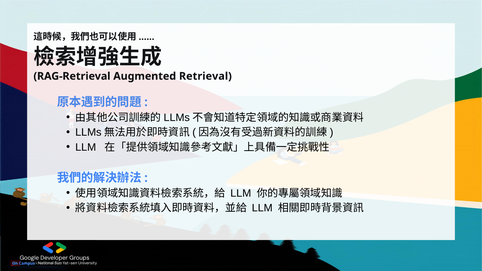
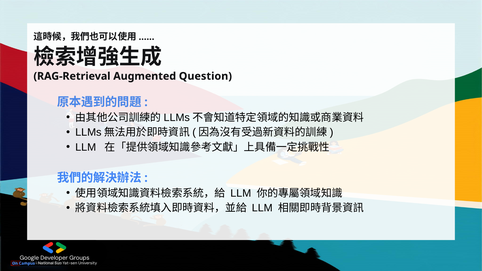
Retrieval: Retrieval -> Question (205, 76)
